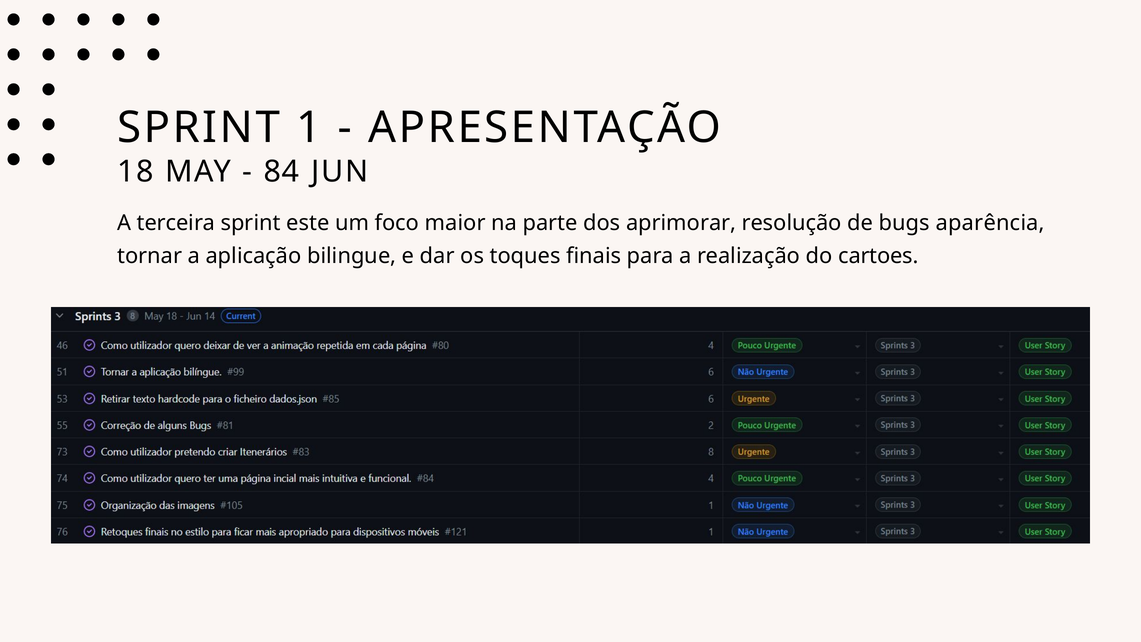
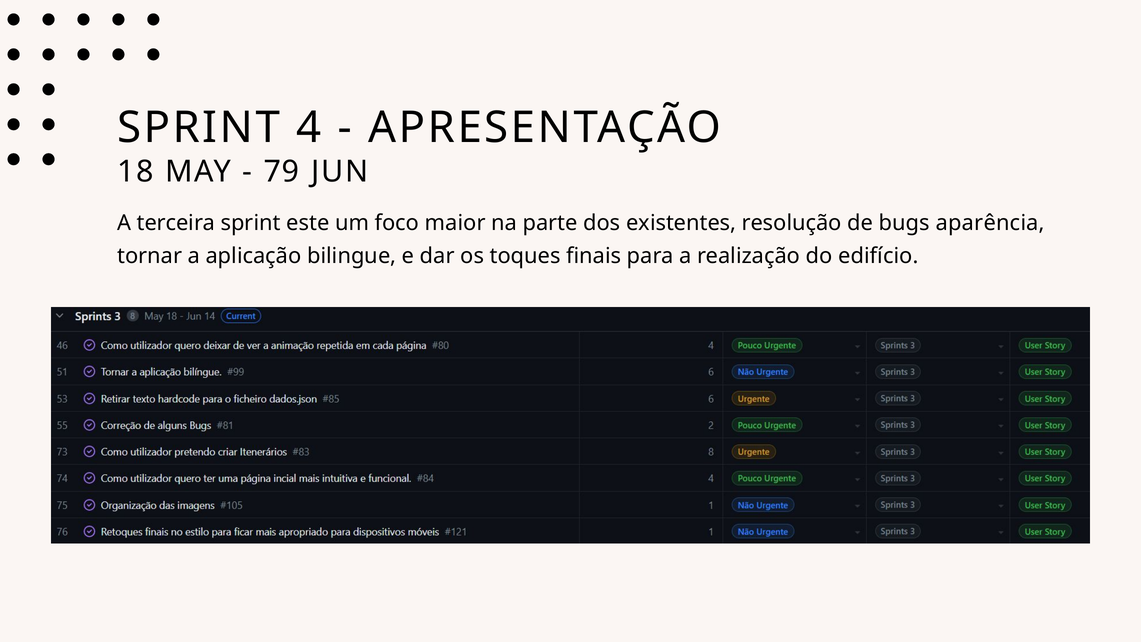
1: 1 -> 4 (309, 128)
84: 84 -> 79 (282, 171)
aprimorar: aprimorar -> existentes (681, 223)
cartoes: cartoes -> edifício (878, 256)
